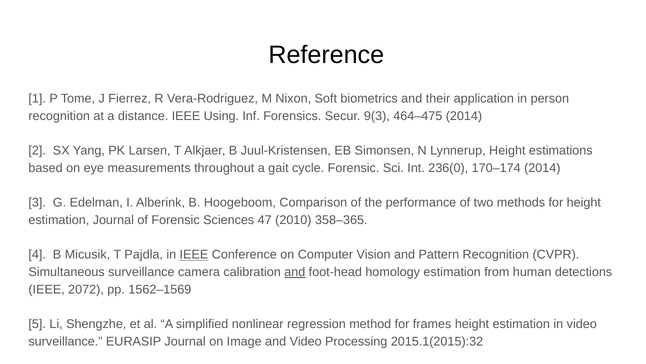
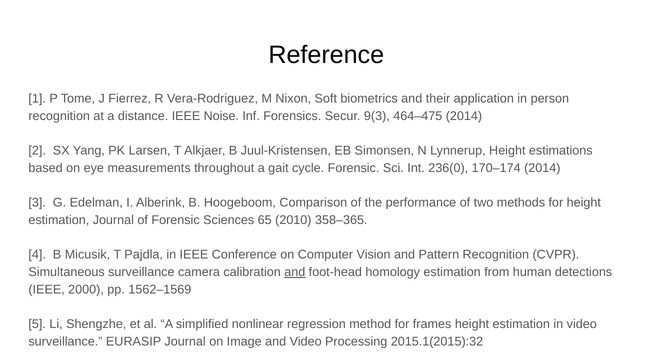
Using: Using -> Noise (221, 116)
47: 47 -> 65 (265, 220)
IEEE underline: present -> none (194, 254)
2072: 2072 -> 2000 (86, 289)
